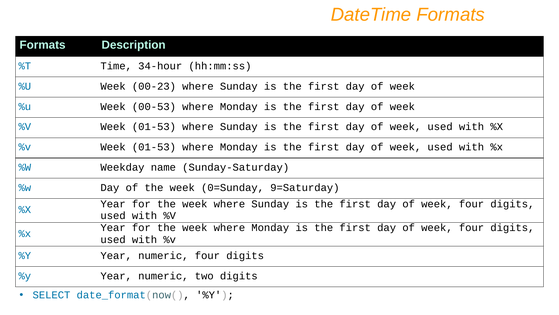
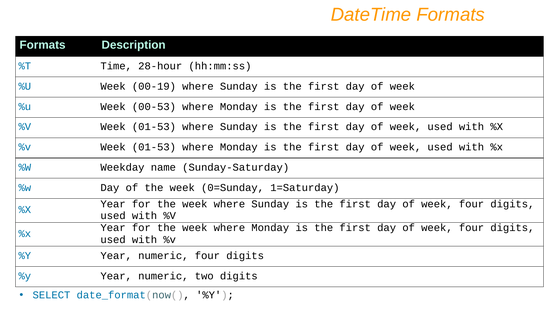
34-hour: 34-hour -> 28-hour (160, 66)
00-23: 00-23 -> 00-19 (154, 86)
9=Saturday: 9=Saturday -> 1=Saturday (305, 187)
